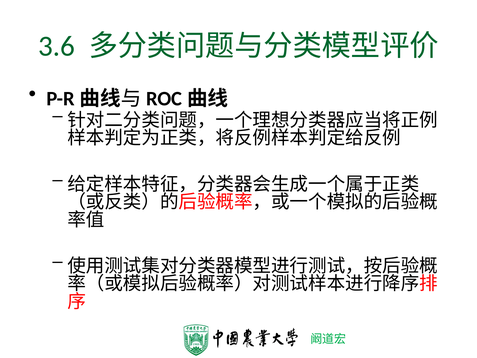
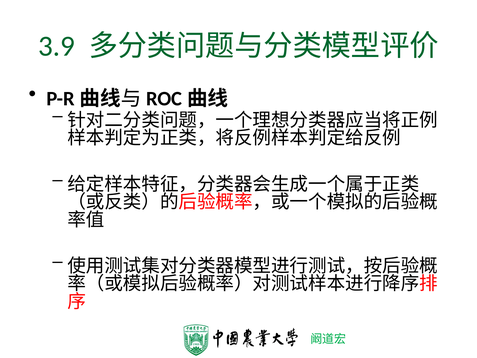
3.6: 3.6 -> 3.9 (57, 46)
